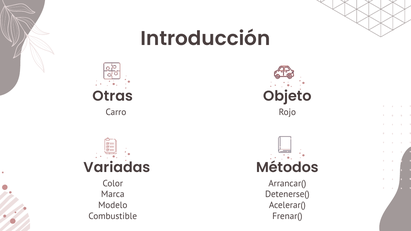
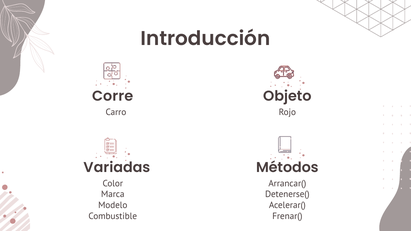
Otras: Otras -> Corre (113, 96)
